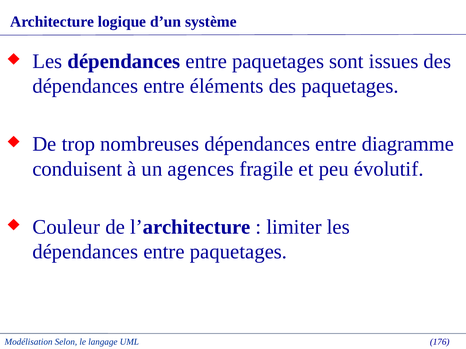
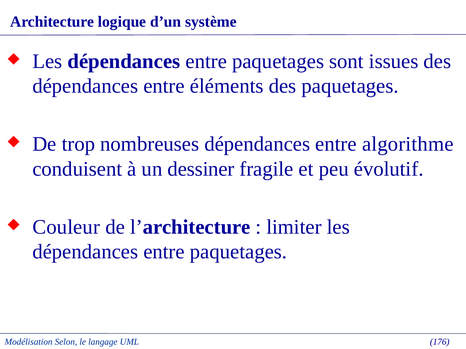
diagramme: diagramme -> algorithme (408, 144)
agences: agences -> dessiner (201, 169)
